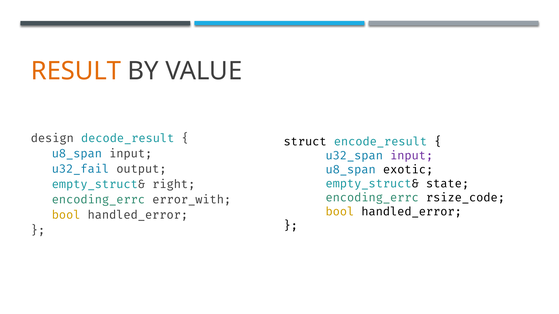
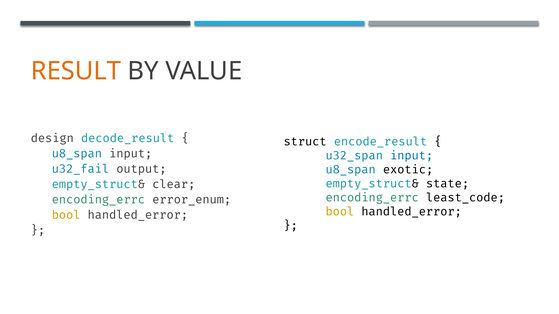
input colour: purple -> blue (412, 156)
right: right -> clear (174, 185)
rsize_code: rsize_code -> least_code (465, 198)
error_with: error_with -> error_enum (192, 200)
